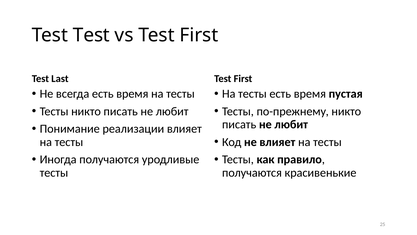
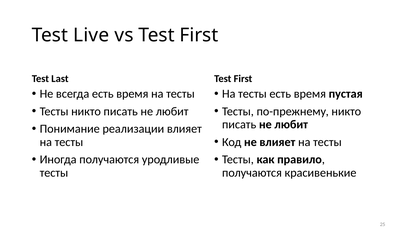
Test Test: Test -> Live (91, 35)
